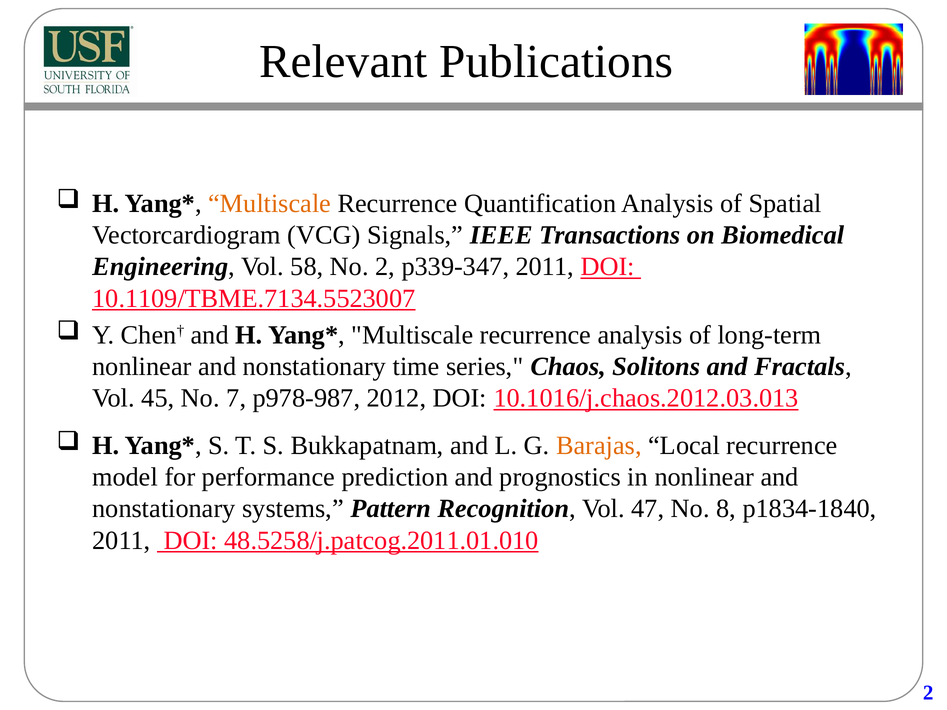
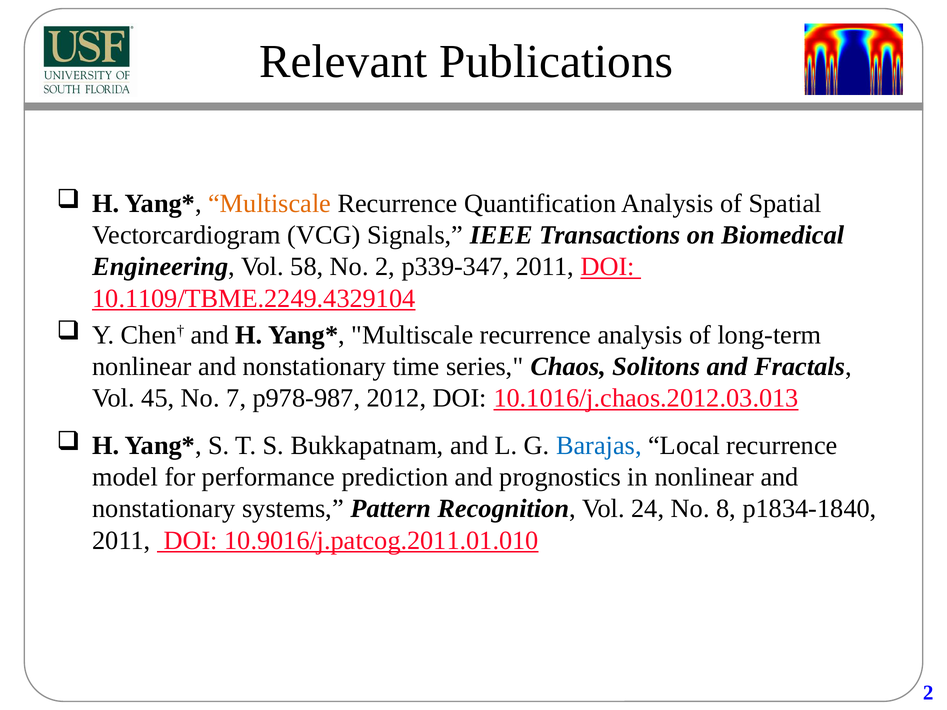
10.1109/TBME.7134.5523007: 10.1109/TBME.7134.5523007 -> 10.1109/TBME.2249.4329104 (254, 298)
Barajas colour: orange -> blue (599, 446)
47: 47 -> 24 (648, 509)
48.5258/j.patcog.2011.01.010: 48.5258/j.patcog.2011.01.010 -> 10.9016/j.patcog.2011.01.010 (381, 541)
